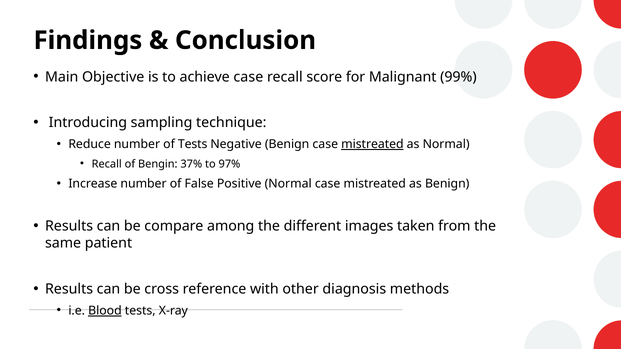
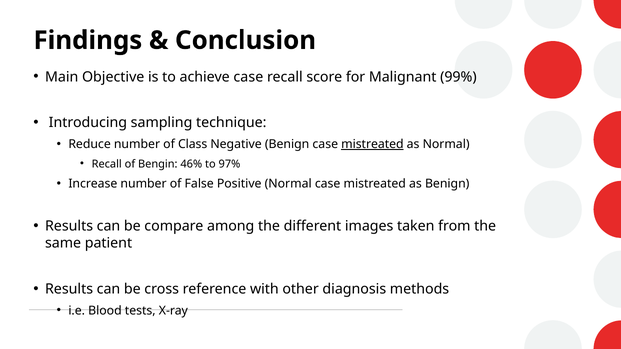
of Tests: Tests -> Class (193, 144)
37%: 37% -> 46% (191, 164)
Blood underline: present -> none (105, 311)
